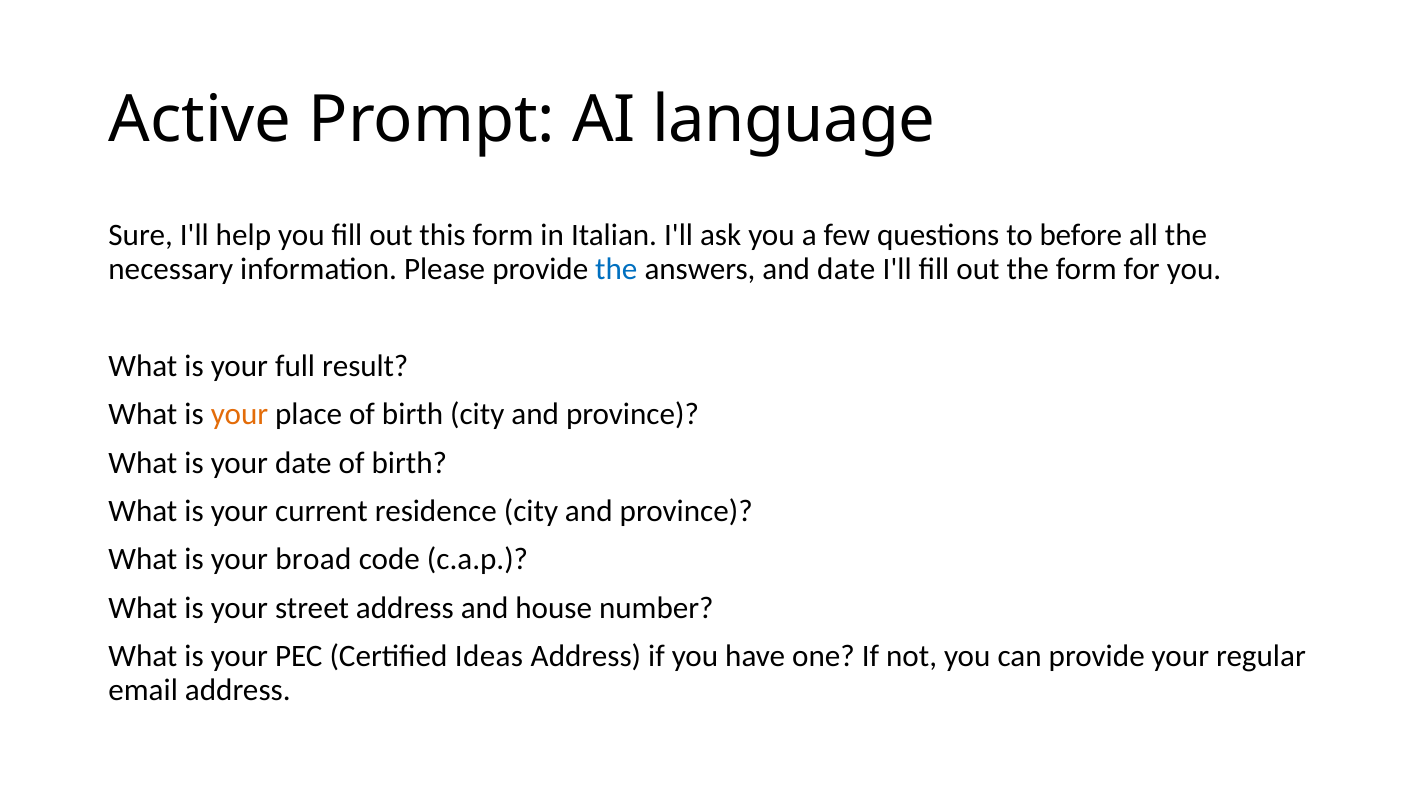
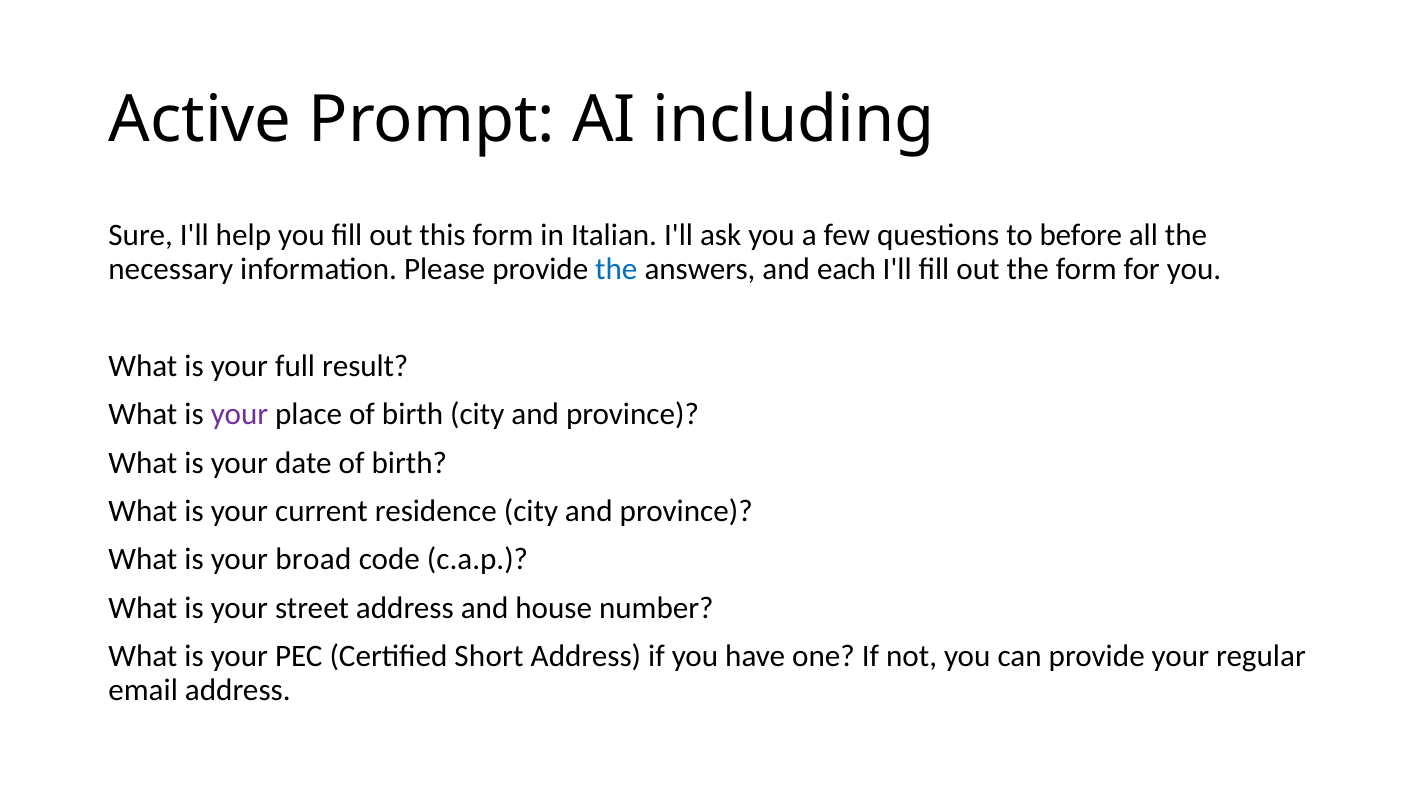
language: language -> including (794, 120)
and date: date -> each (847, 269)
your colour: orange -> purple (239, 414)
Ideas: Ideas -> Short (489, 656)
